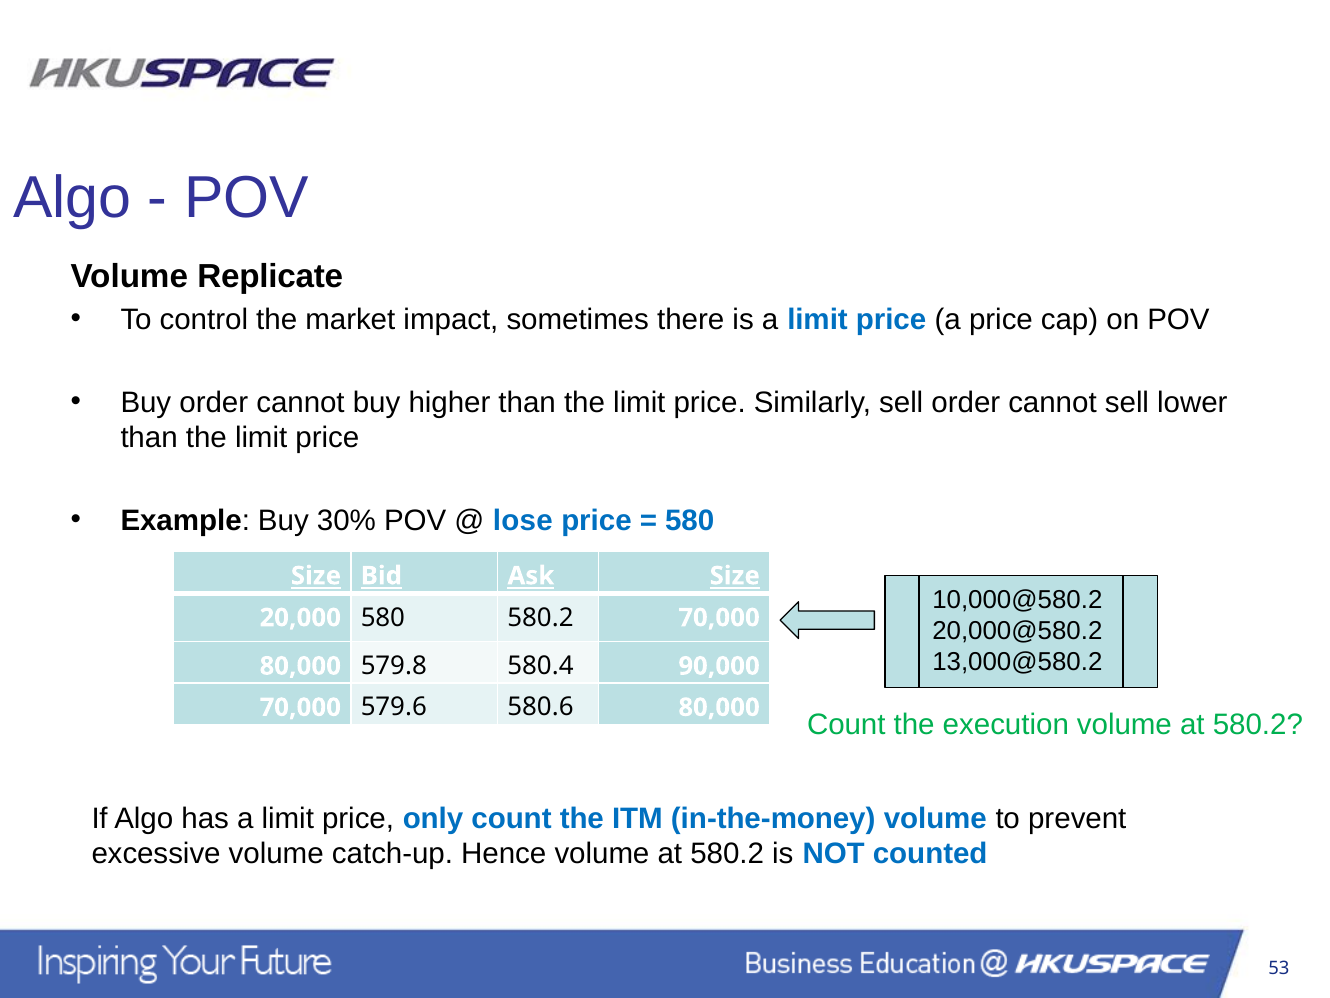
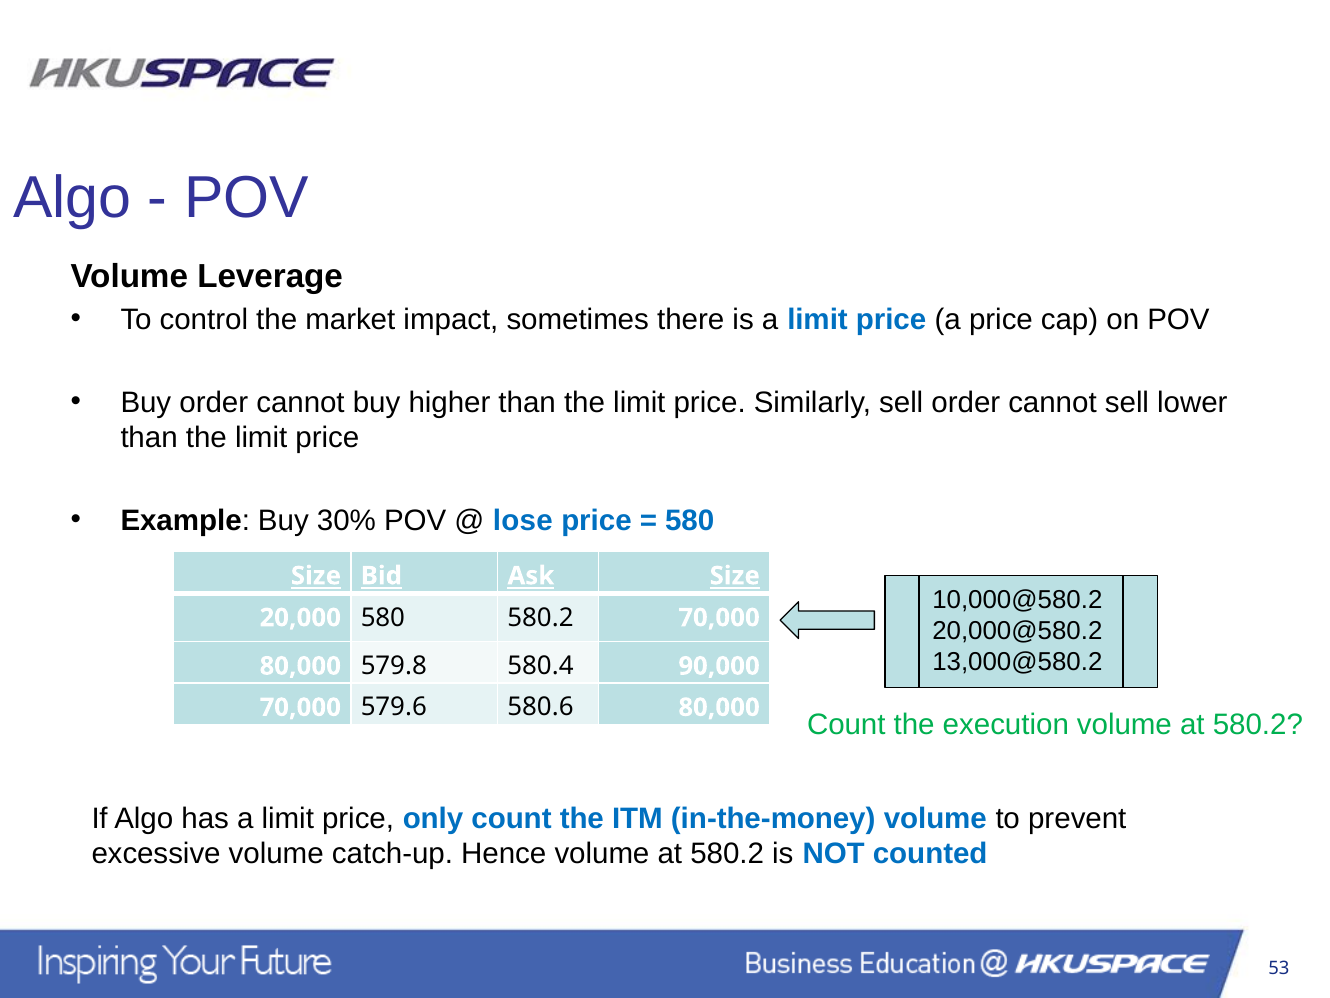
Replicate: Replicate -> Leverage (270, 276)
